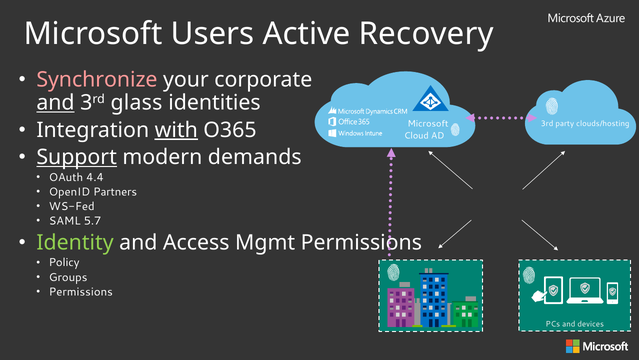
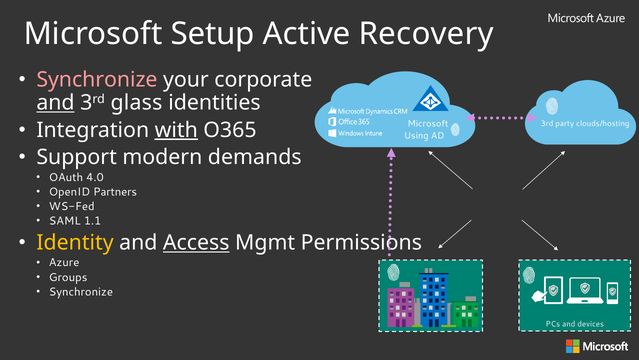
Users: Users -> Setup (213, 34)
Cloud: Cloud -> Using (416, 135)
Support underline: present -> none (77, 157)
4.4: 4.4 -> 4.0 (95, 177)
5.7: 5.7 -> 1.1 (93, 221)
Identity colour: light green -> yellow (75, 242)
Access underline: none -> present (196, 242)
Policy: Policy -> Azure (64, 262)
Permissions: Permissions -> Synchronize (81, 291)
